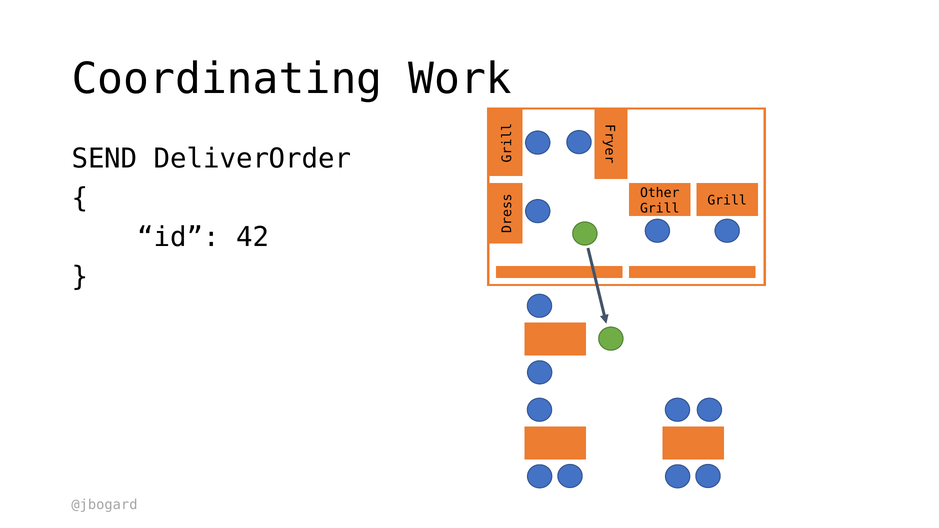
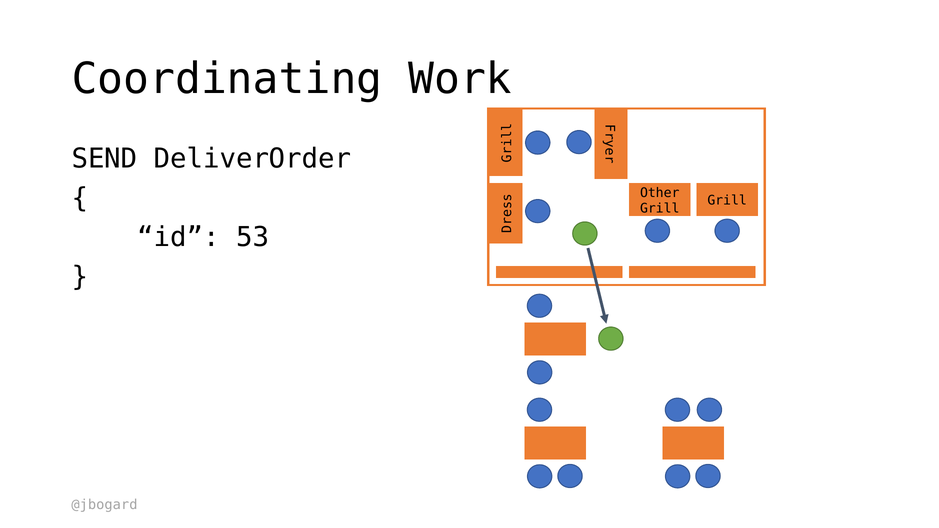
42: 42 -> 53 (253, 238)
